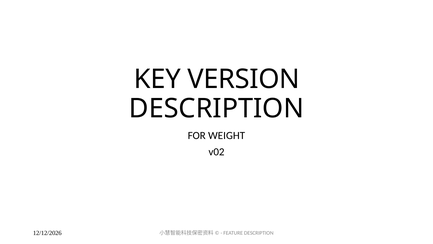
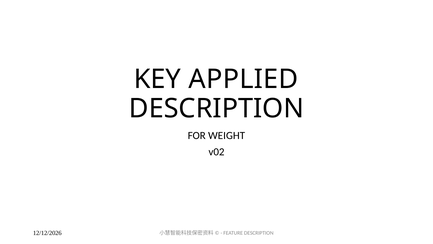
VERSION: VERSION -> APPLIED (243, 79)
